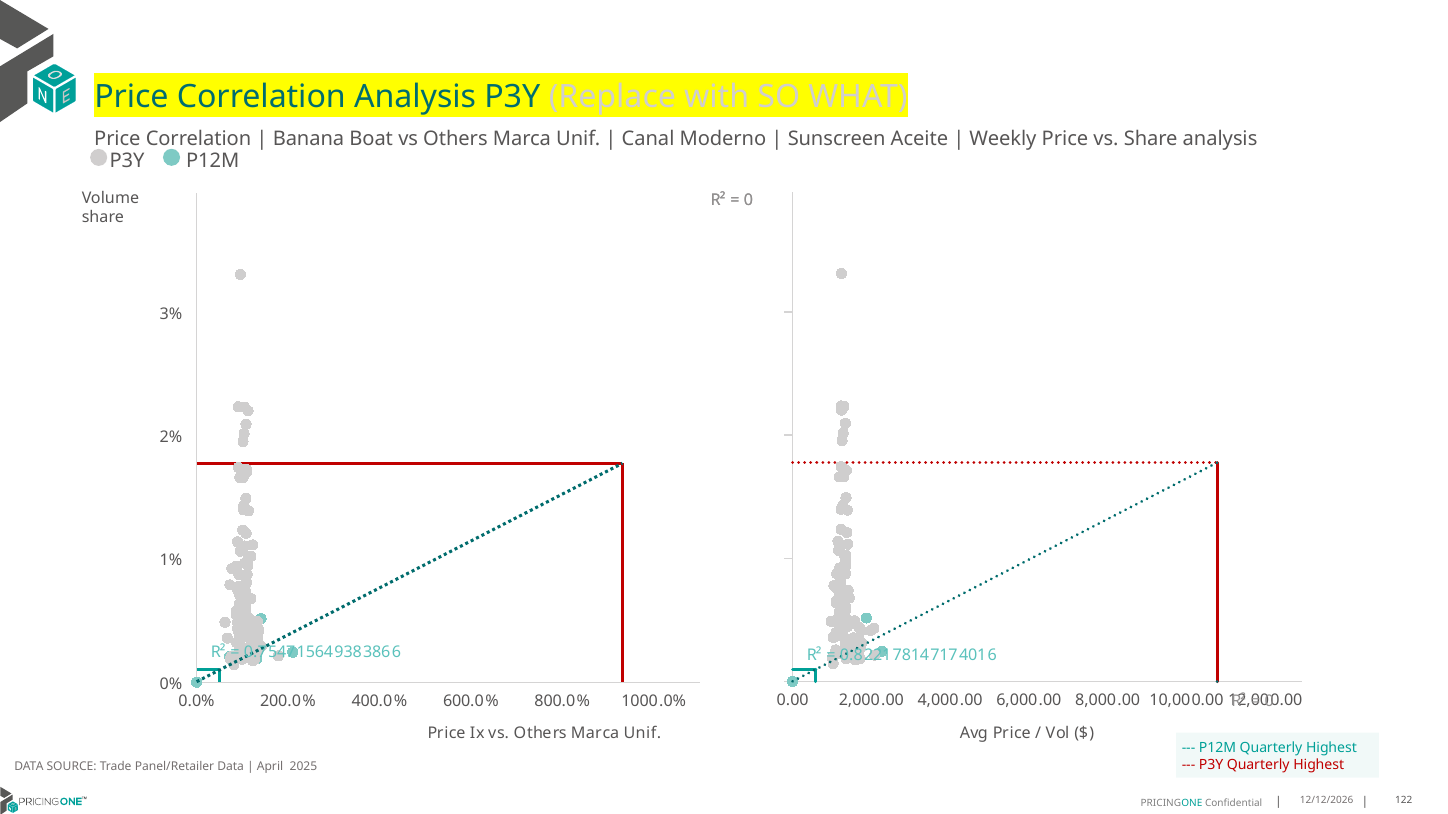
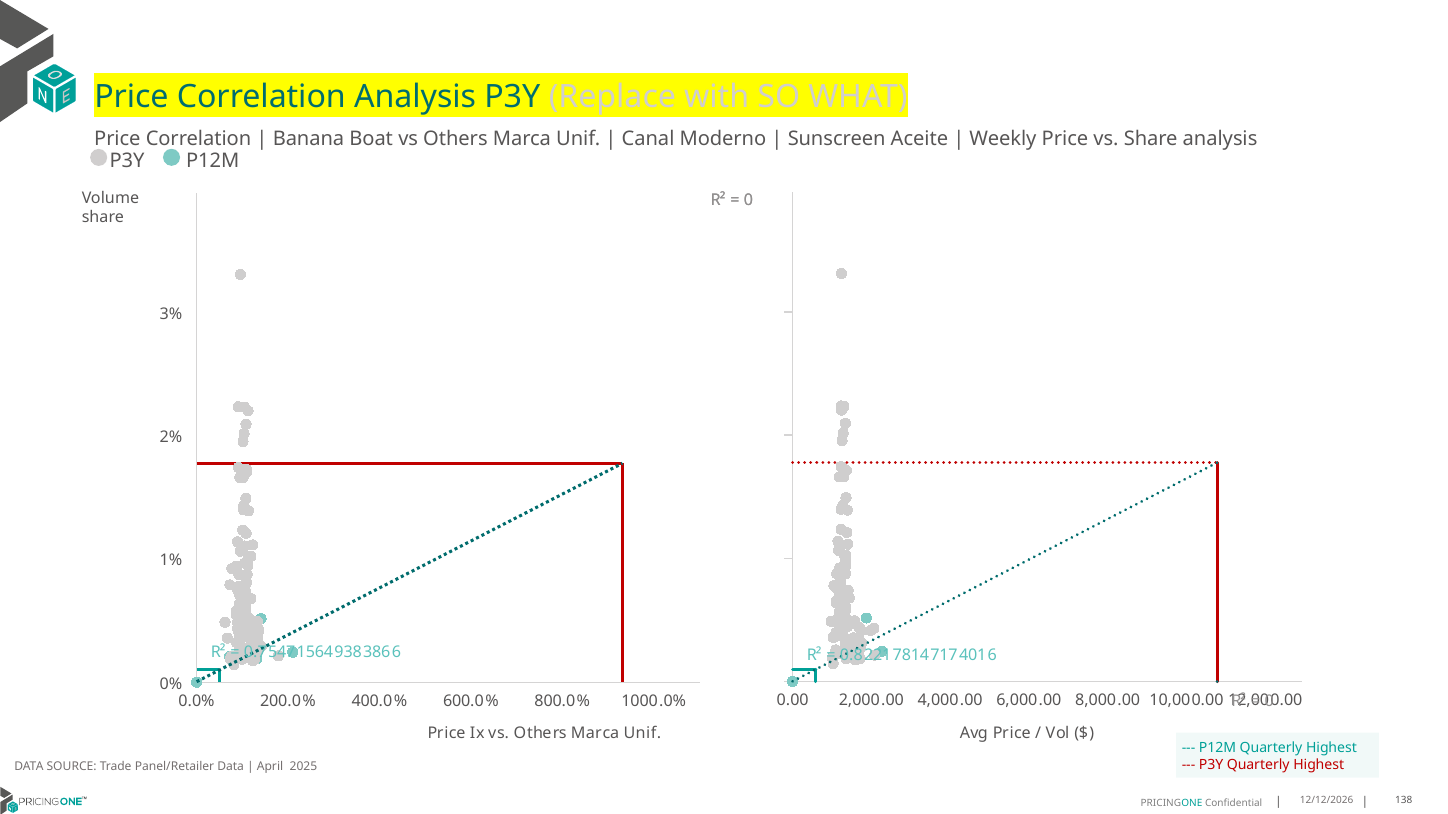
122: 122 -> 138 (1404, 801)
